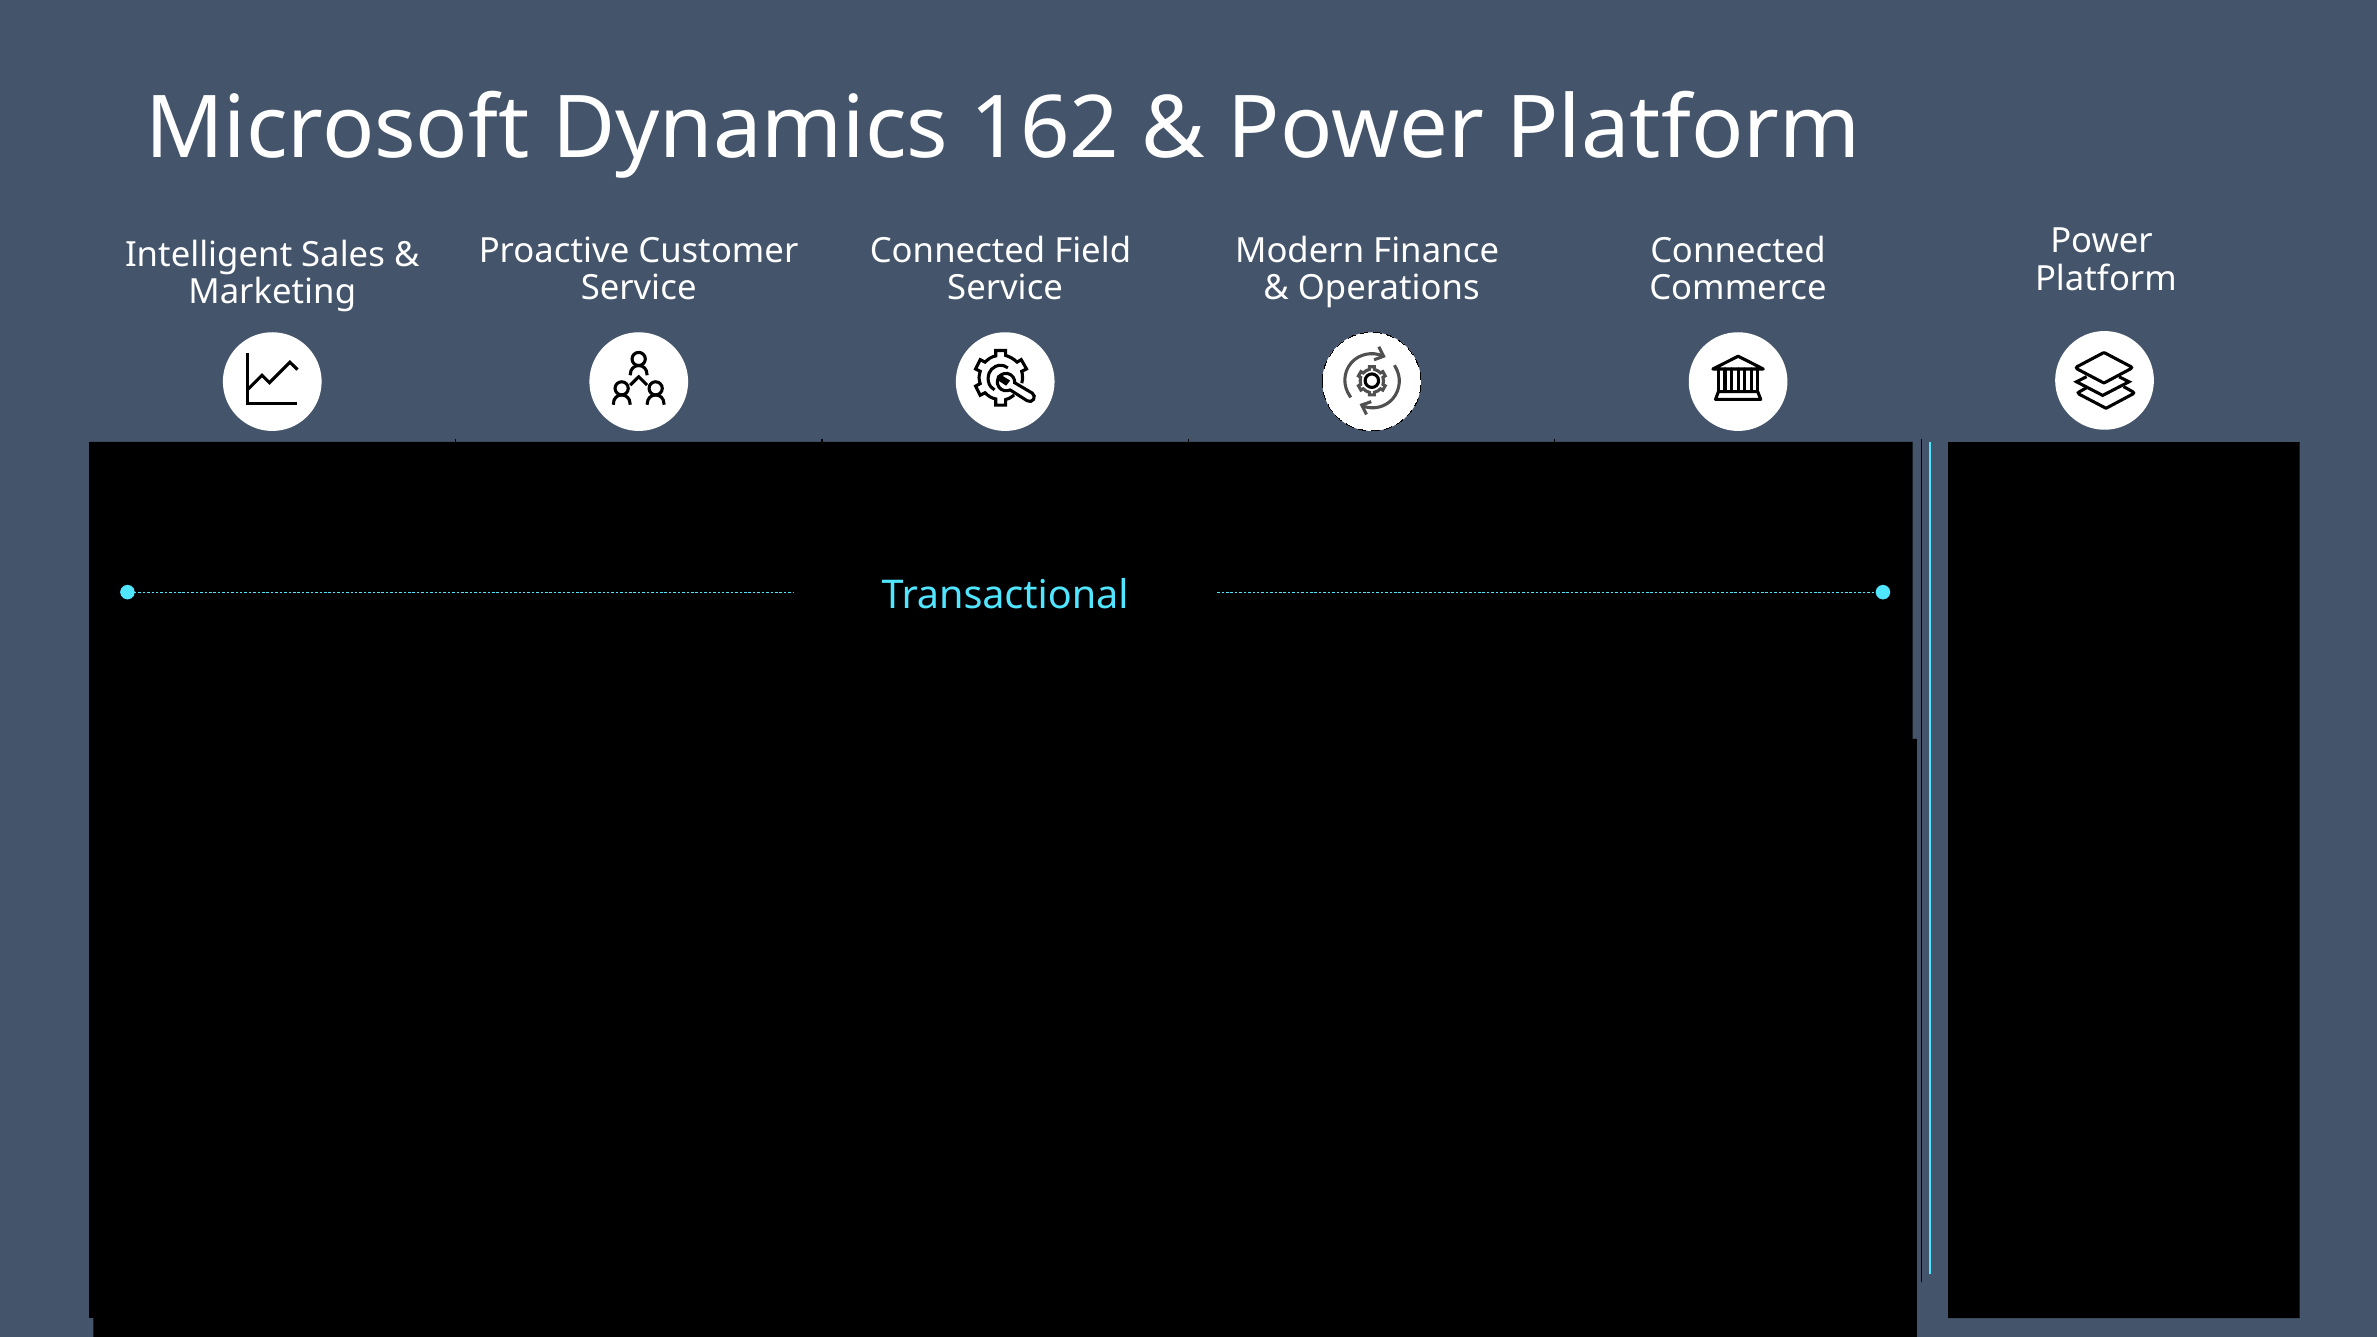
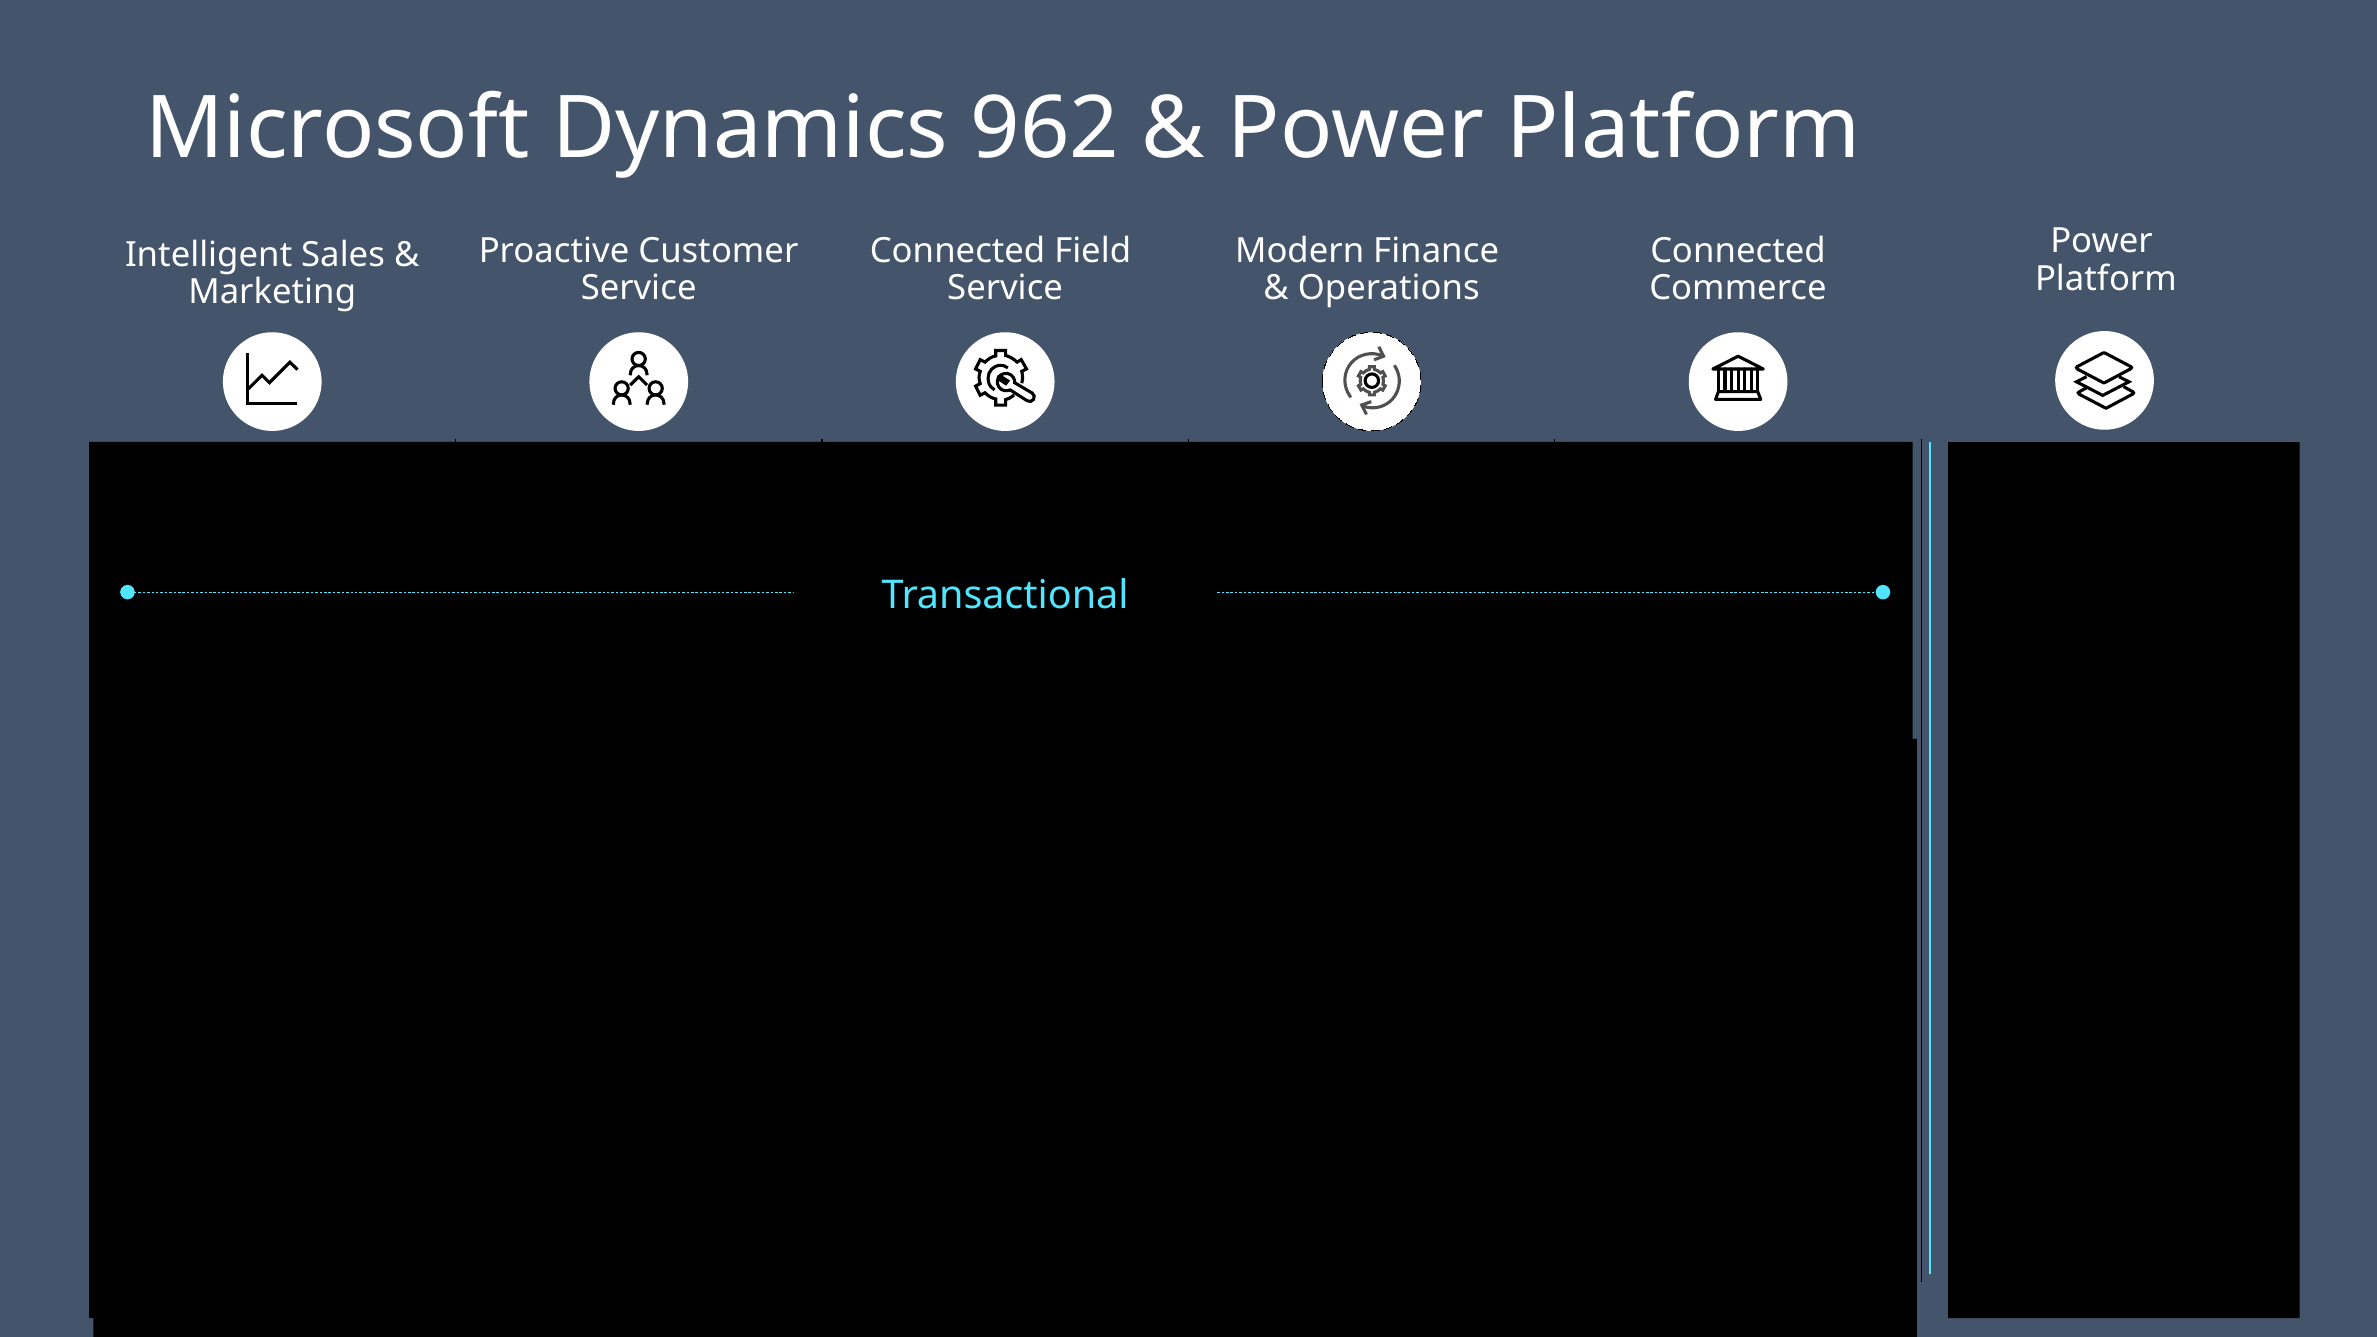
162: 162 -> 962 (1045, 128)
